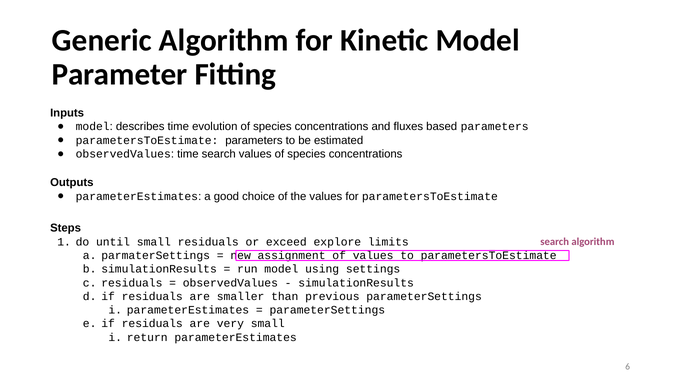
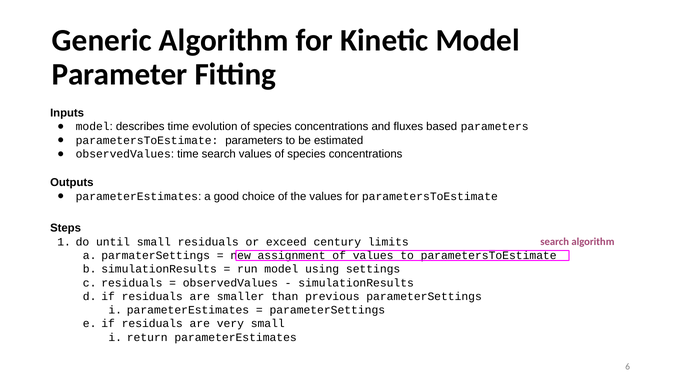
explore: explore -> century (337, 242)
